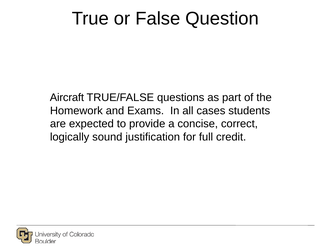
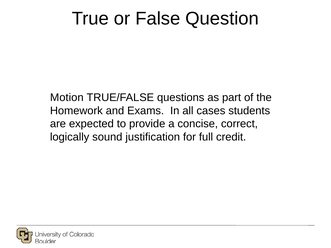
Aircraft: Aircraft -> Motion (67, 97)
